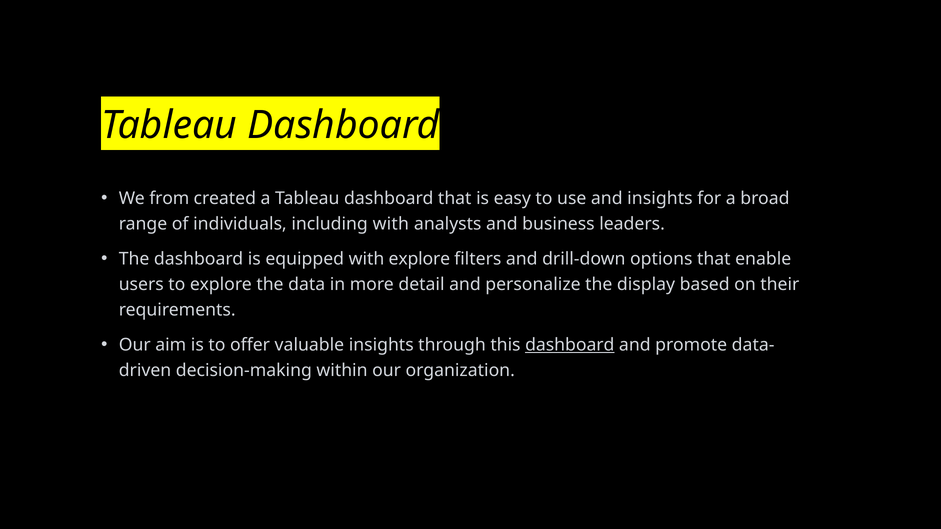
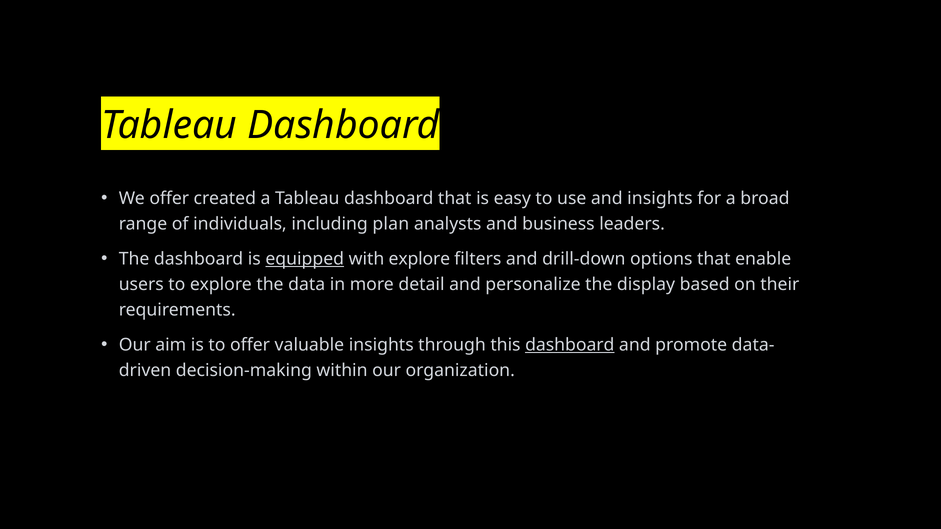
We from: from -> offer (169, 198)
including with: with -> plan (391, 224)
equipped underline: none -> present (305, 259)
